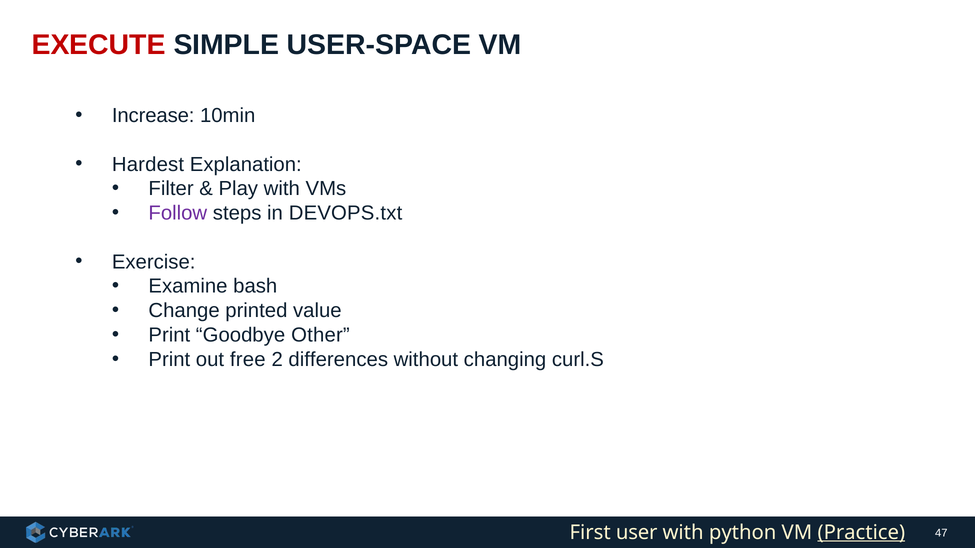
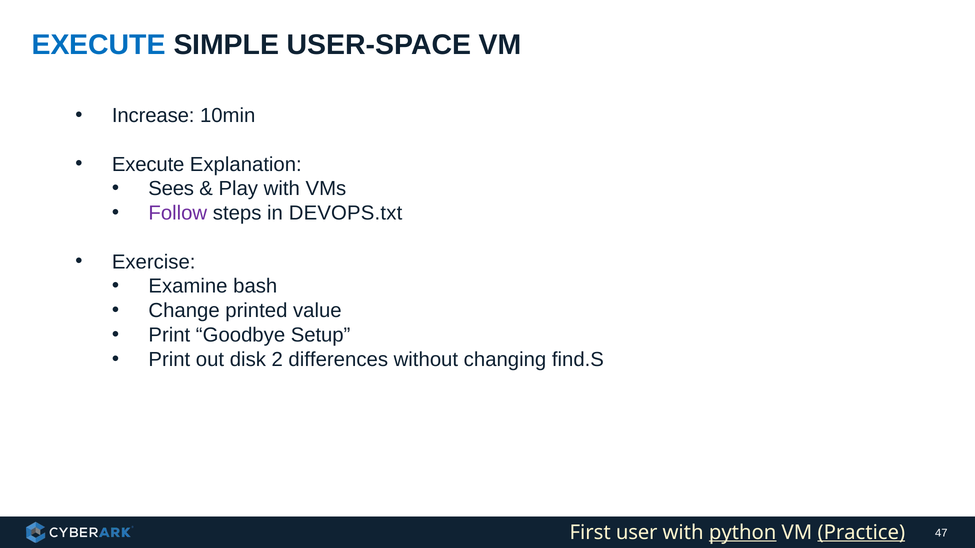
EXECUTE colour: red -> blue (99, 45)
Hardest: Hardest -> Execute (148, 164)
Filter: Filter -> Sees (171, 189)
Other: Other -> Setup (321, 335)
free: free -> disk (248, 360)
curl.S: curl.S -> find.S (578, 360)
python underline: none -> present (743, 533)
